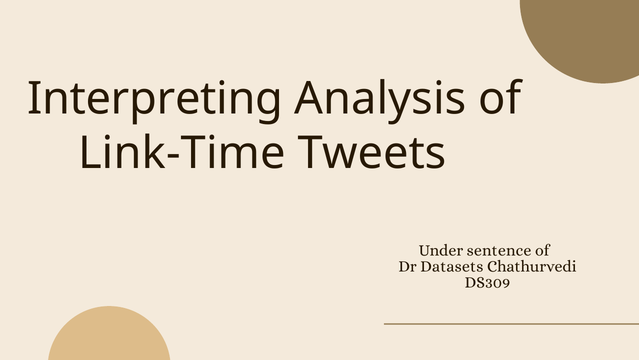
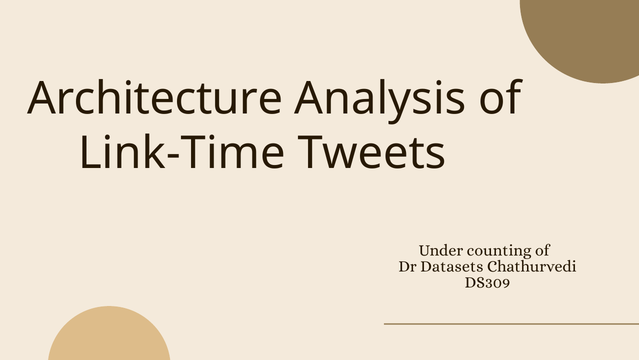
Interpreting: Interpreting -> Architecture (155, 99)
sentence: sentence -> counting (499, 250)
